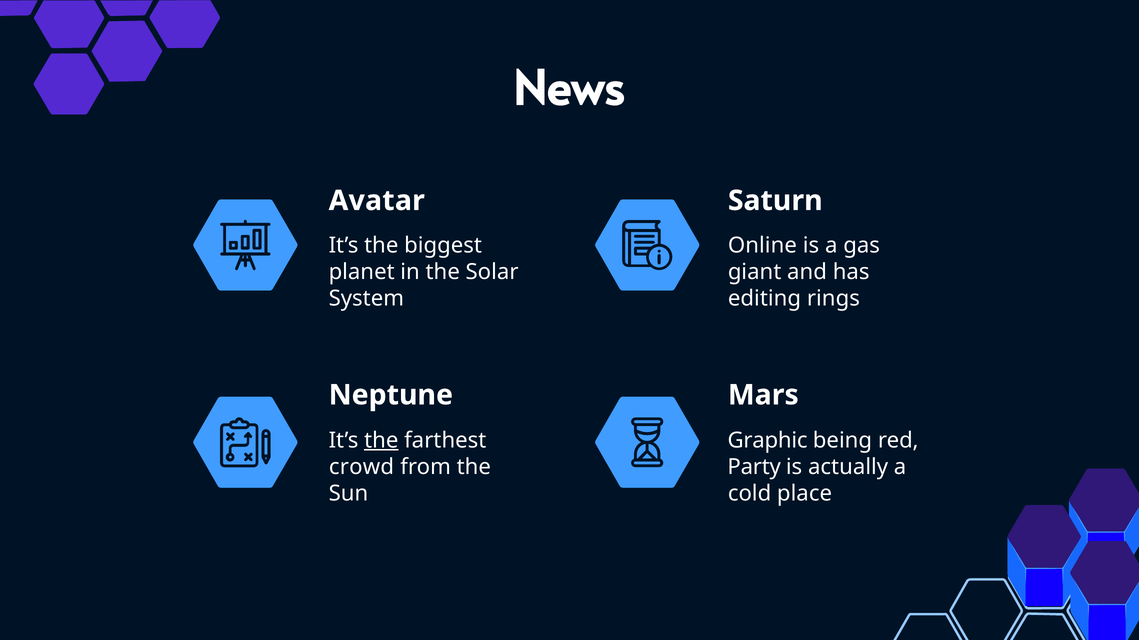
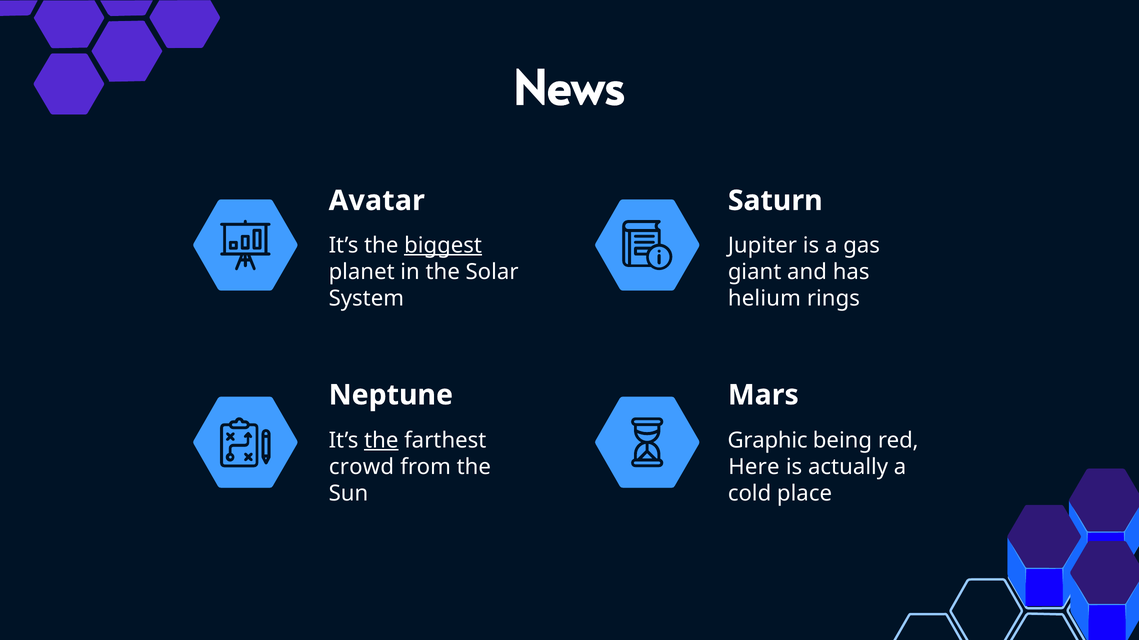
biggest underline: none -> present (443, 246)
Online: Online -> Jupiter (762, 246)
editing: editing -> helium (764, 299)
Party: Party -> Here (754, 467)
